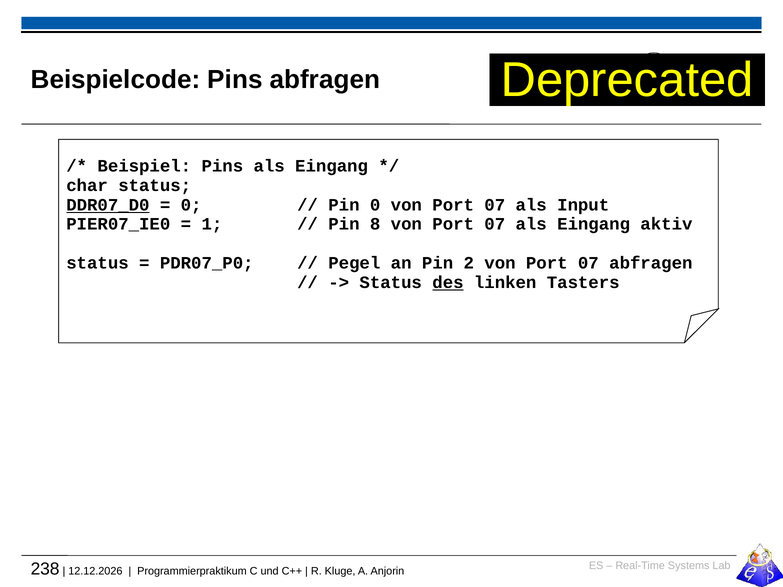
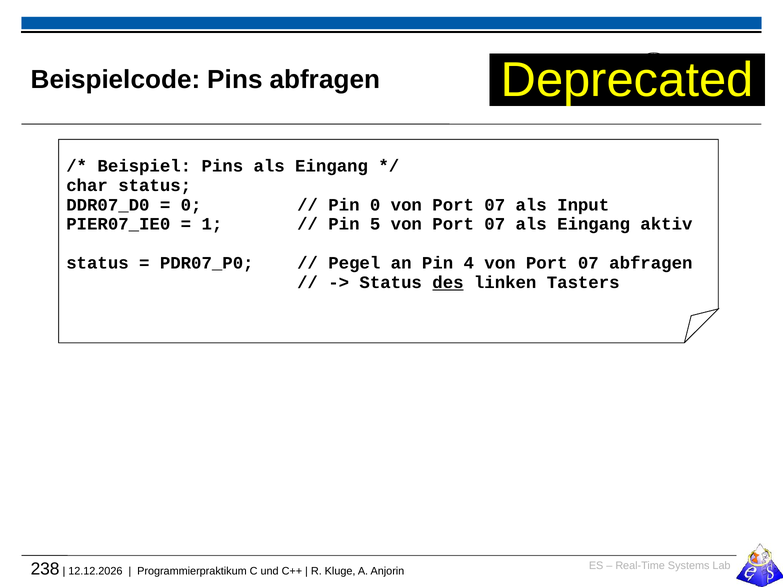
DDR07_D0 underline: present -> none (108, 205)
8: 8 -> 5 (375, 224)
2: 2 -> 4 (469, 263)
